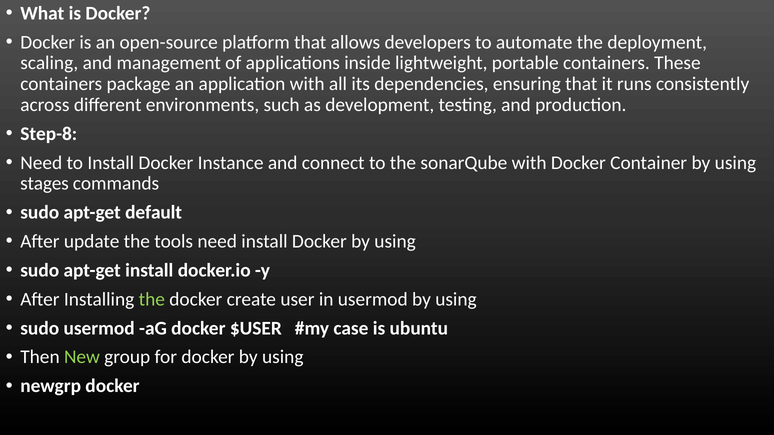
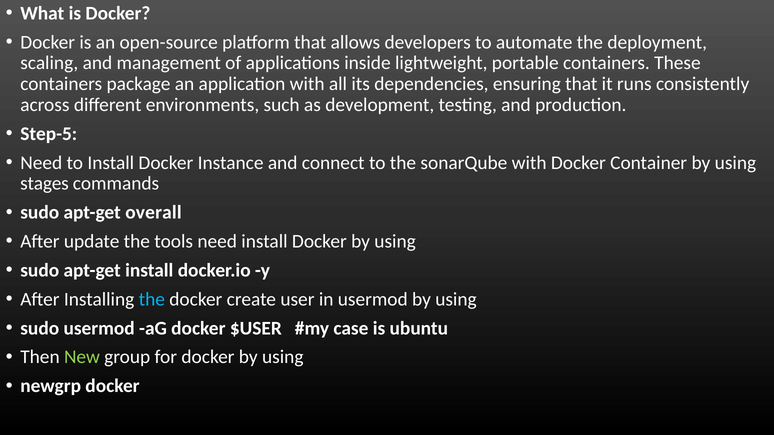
Step-8: Step-8 -> Step-5 (49, 134)
default: default -> overall (153, 213)
the colour: light green -> light blue (152, 299)
